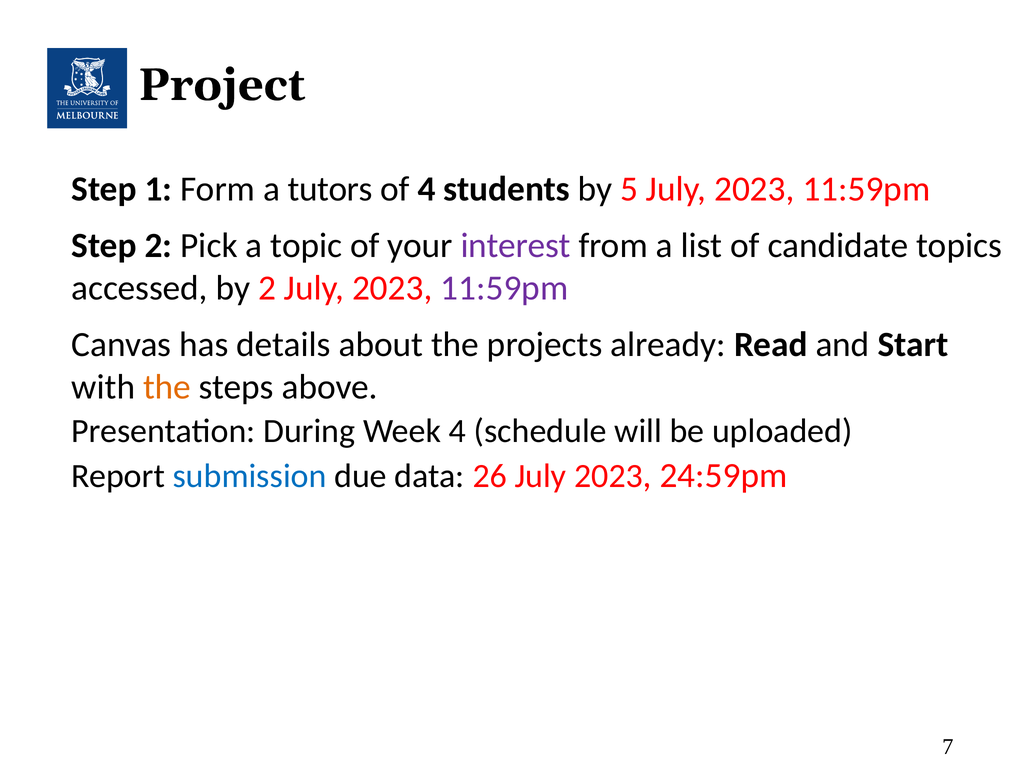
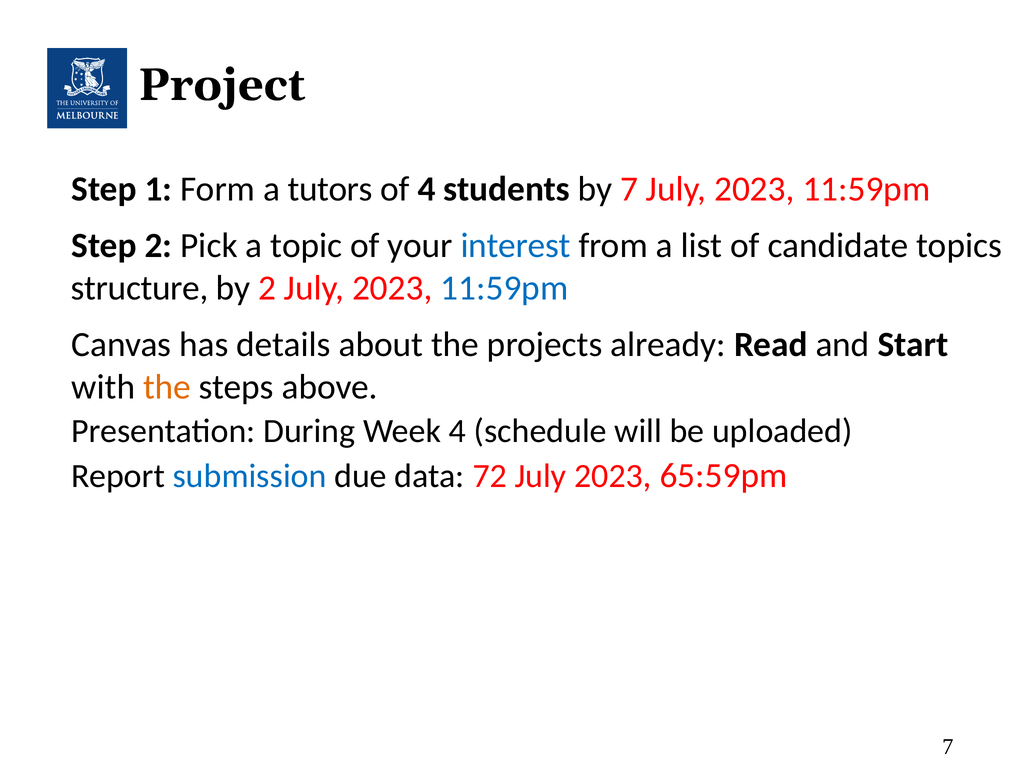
by 5: 5 -> 7 (629, 189)
interest colour: purple -> blue (516, 246)
accessed: accessed -> structure (140, 288)
11:59pm colour: purple -> blue (504, 288)
26: 26 -> 72 (490, 476)
24:59pm: 24:59pm -> 65:59pm (723, 476)
